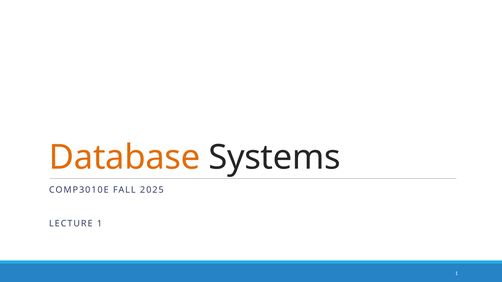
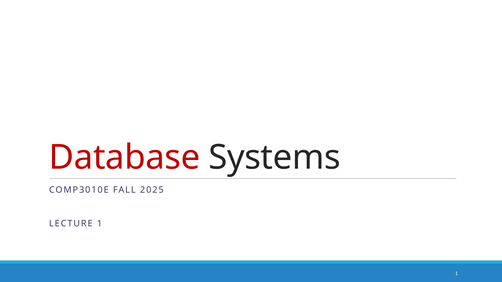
Database colour: orange -> red (125, 158)
